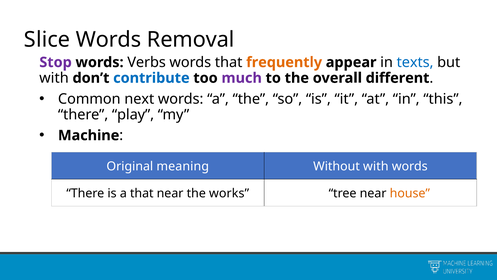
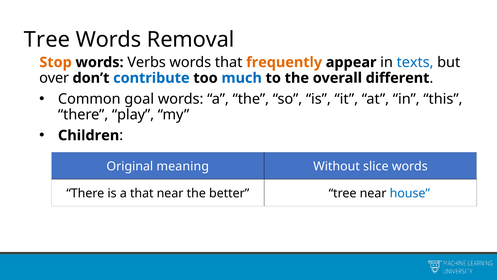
Slice: Slice -> Tree (47, 40)
Stop colour: purple -> orange (56, 62)
with: with -> over (54, 78)
much colour: purple -> blue (242, 78)
next: next -> goal (139, 99)
Machine: Machine -> Children (89, 135)
Without with: with -> slice (376, 166)
works: works -> better (229, 193)
house colour: orange -> blue (410, 193)
